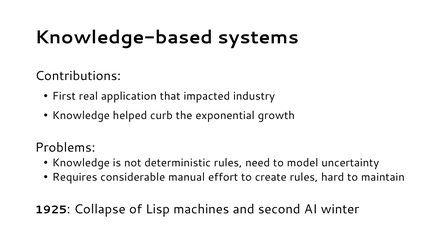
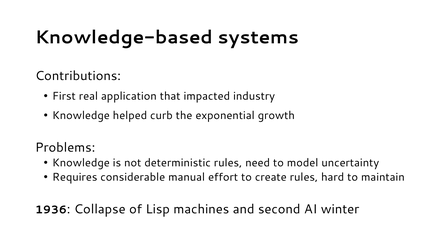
1925: 1925 -> 1936 (51, 209)
